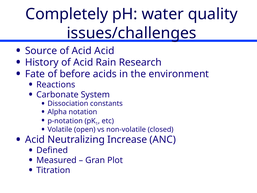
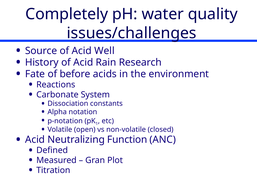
Acid Acid: Acid -> Well (104, 51)
Increase: Increase -> Function (127, 139)
